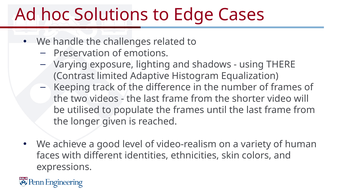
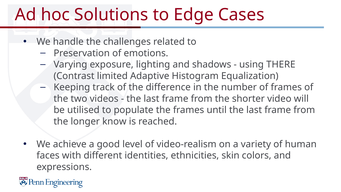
given: given -> know (114, 121)
